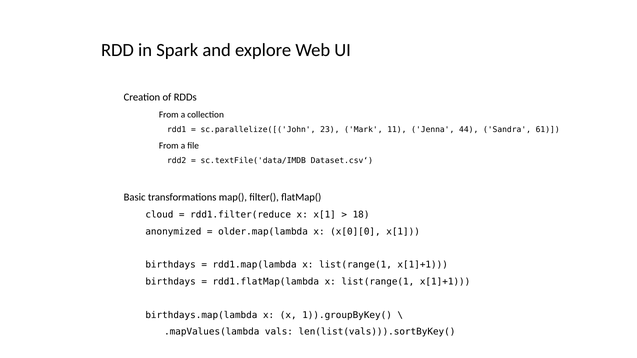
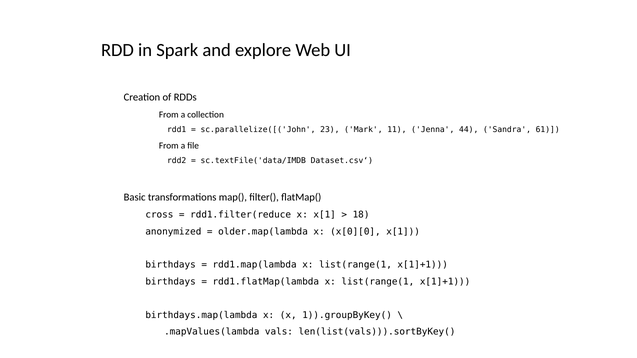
cloud: cloud -> cross (159, 215)
